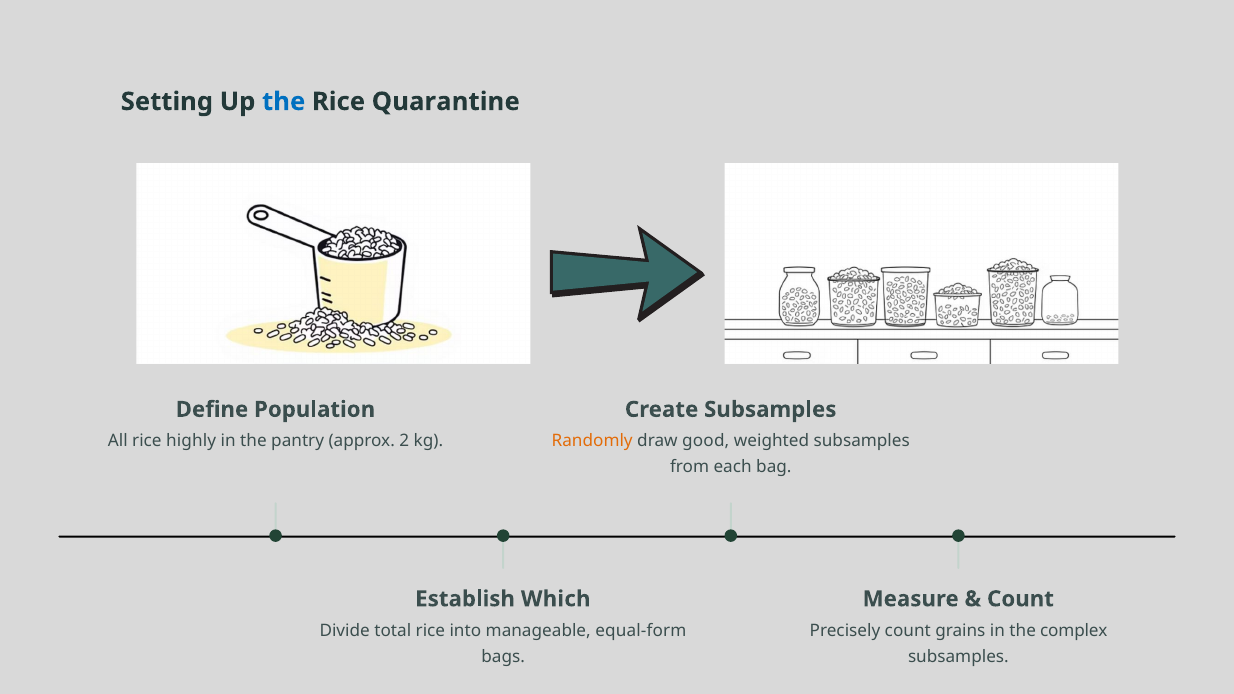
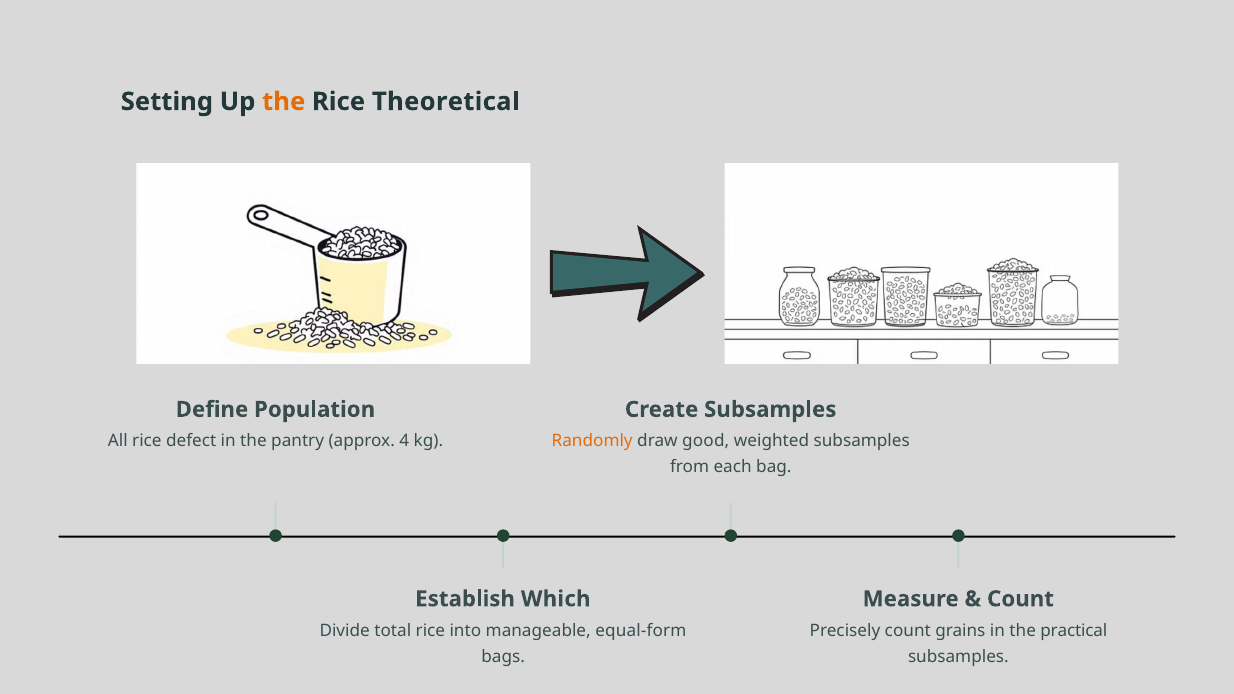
the colour: blue -> orange (284, 102)
Quarantine: Quarantine -> Theoretical (446, 102)
highly: highly -> defect (191, 441)
2: 2 -> 4 (404, 441)
complex: complex -> practical (1074, 631)
